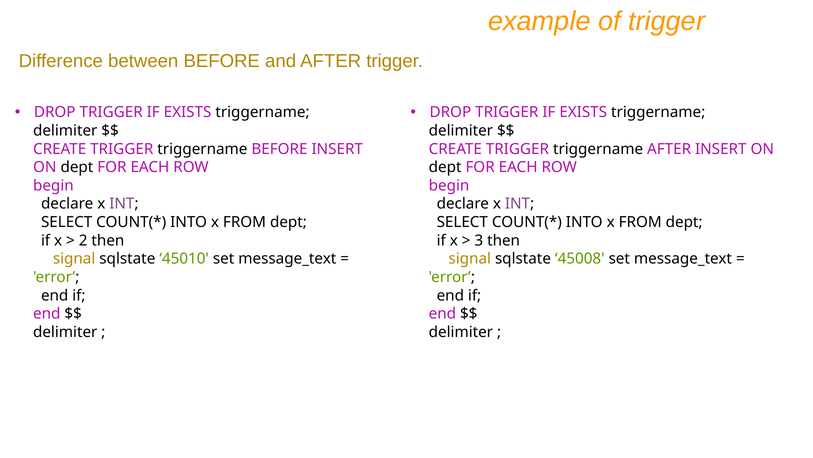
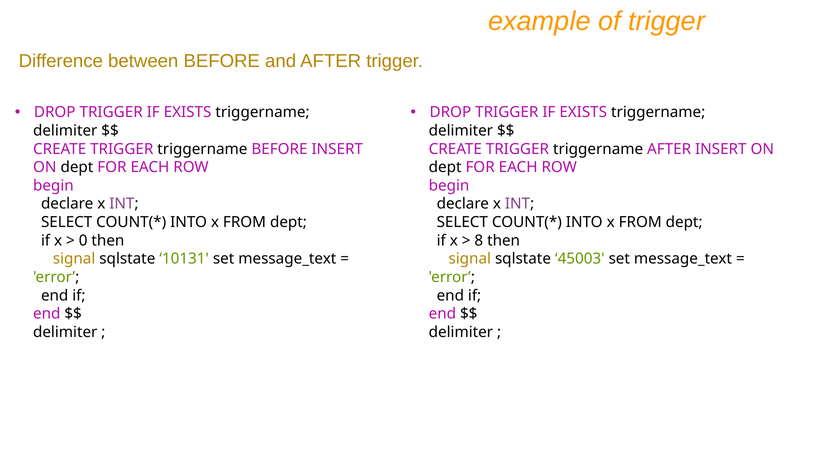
2: 2 -> 0 (83, 240)
3: 3 -> 8 (479, 240)
45010: 45010 -> 10131 (184, 259)
45008: 45008 -> 45003 (580, 259)
